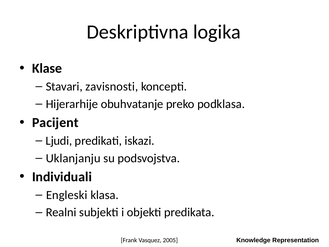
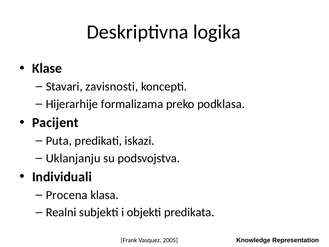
obuhvatanje: obuhvatanje -> formalizama (132, 104)
Ljudi: Ljudi -> Puta (59, 141)
Engleski: Engleski -> Procena (67, 195)
